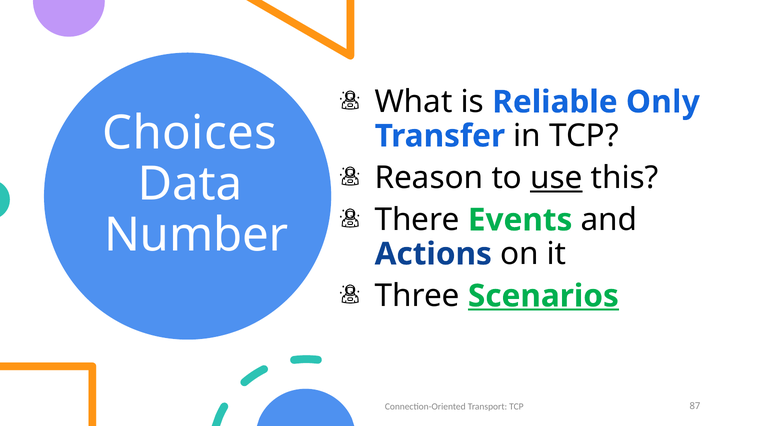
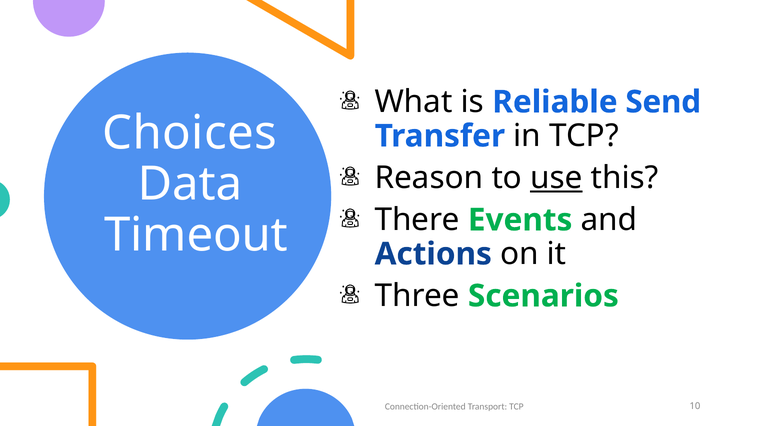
Only: Only -> Send (663, 102)
Number: Number -> Timeout (196, 235)
Scenarios underline: present -> none (543, 296)
87: 87 -> 10 (695, 406)
